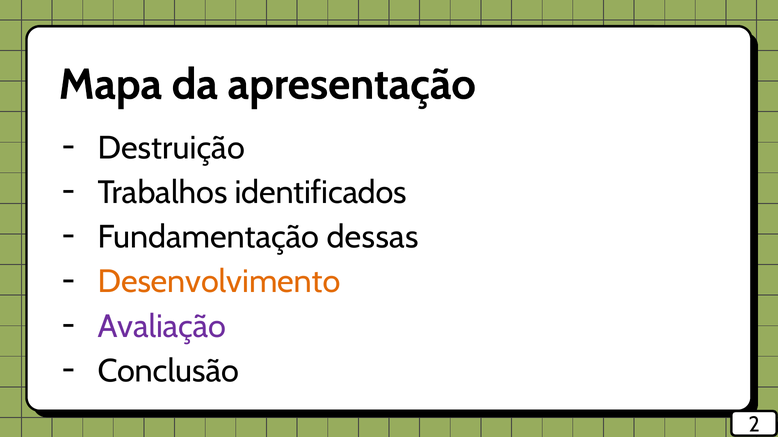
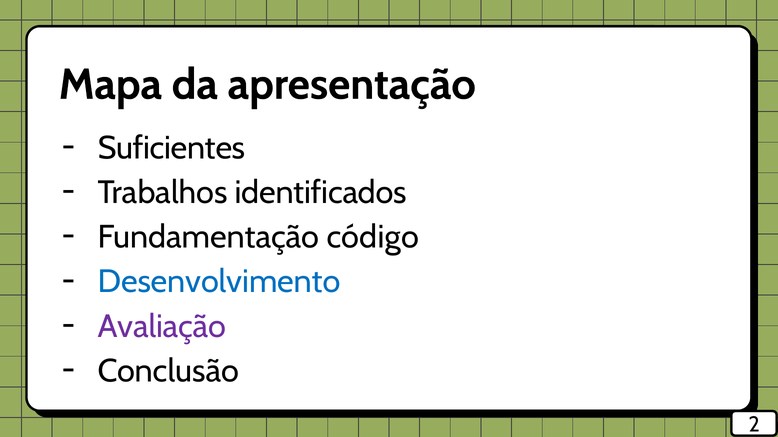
Destruição: Destruição -> Suficientes (171, 148)
dessas: dessas -> código (373, 237)
Desenvolvimento colour: orange -> blue (219, 282)
